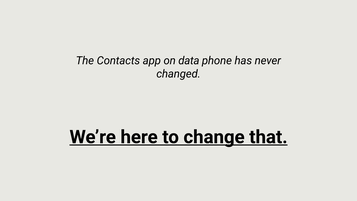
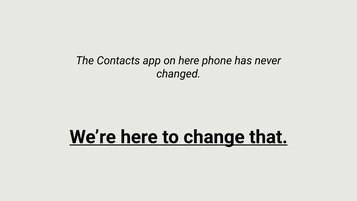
on data: data -> here (189, 61)
